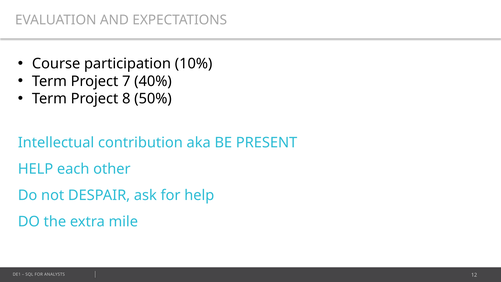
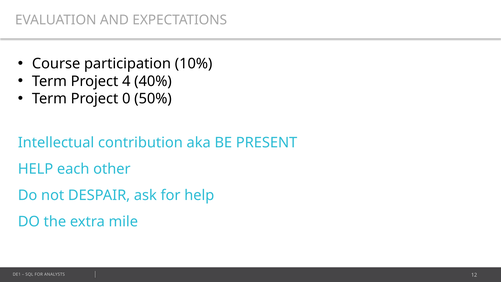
7: 7 -> 4 (126, 81)
8: 8 -> 0 (126, 99)
